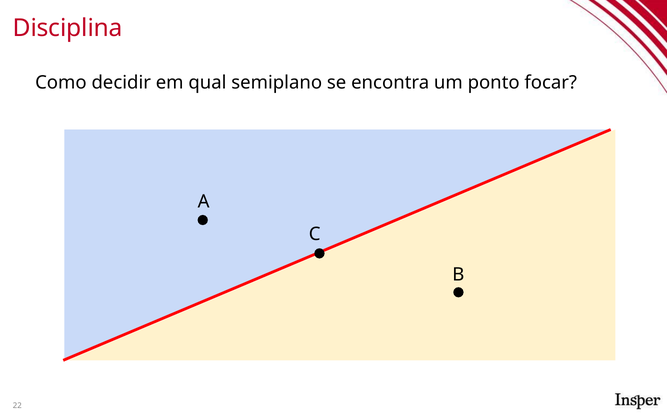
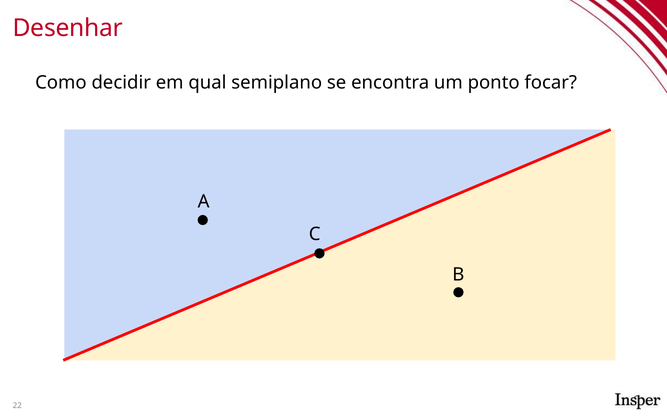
Disciplina: Disciplina -> Desenhar (68, 28)
